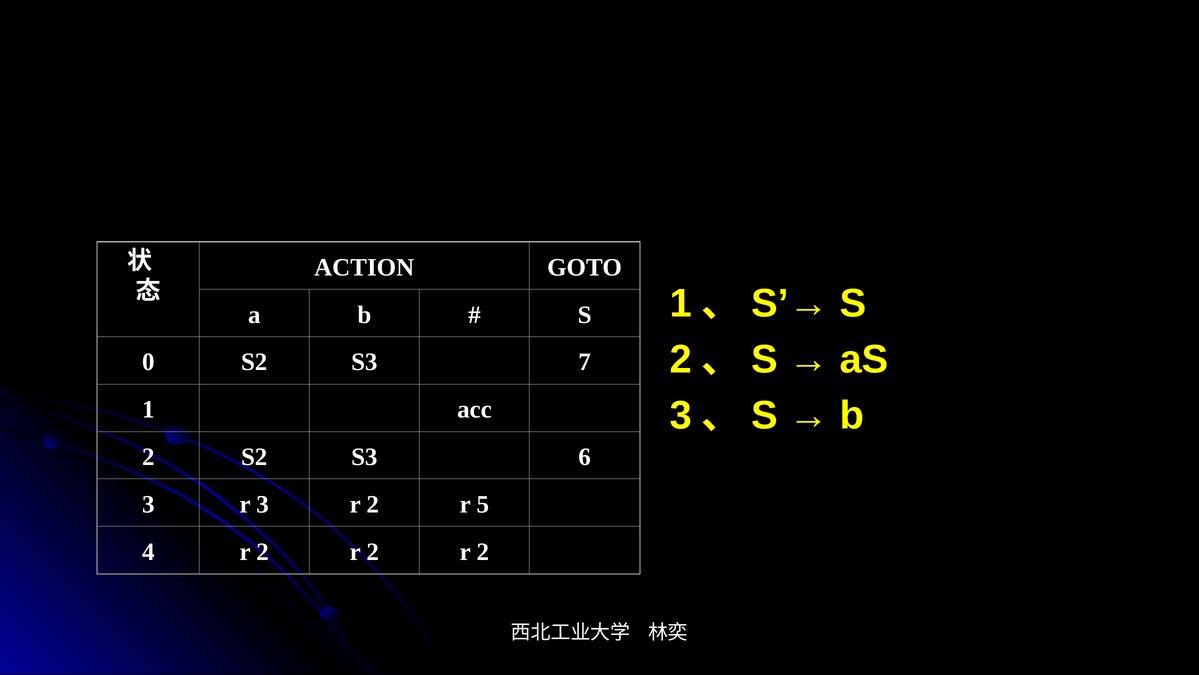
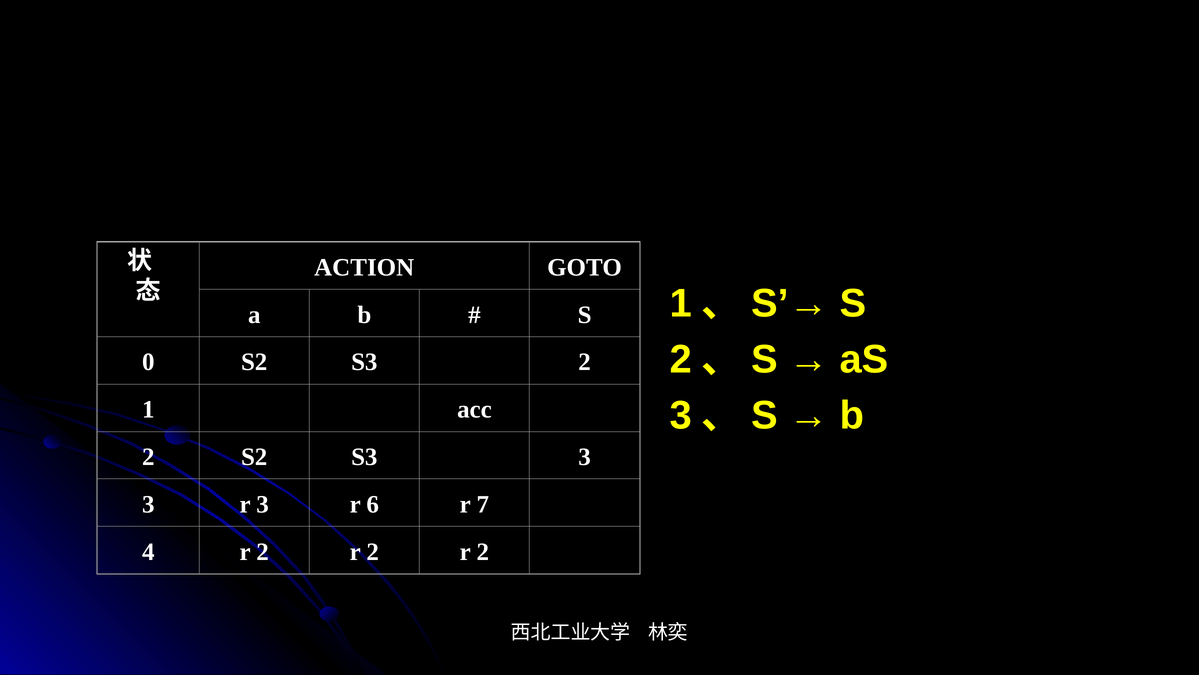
S3 7: 7 -> 2 (585, 362)
S3 6: 6 -> 3 (585, 457)
3 r 2: 2 -> 6 (373, 504)
5: 5 -> 7 (483, 504)
